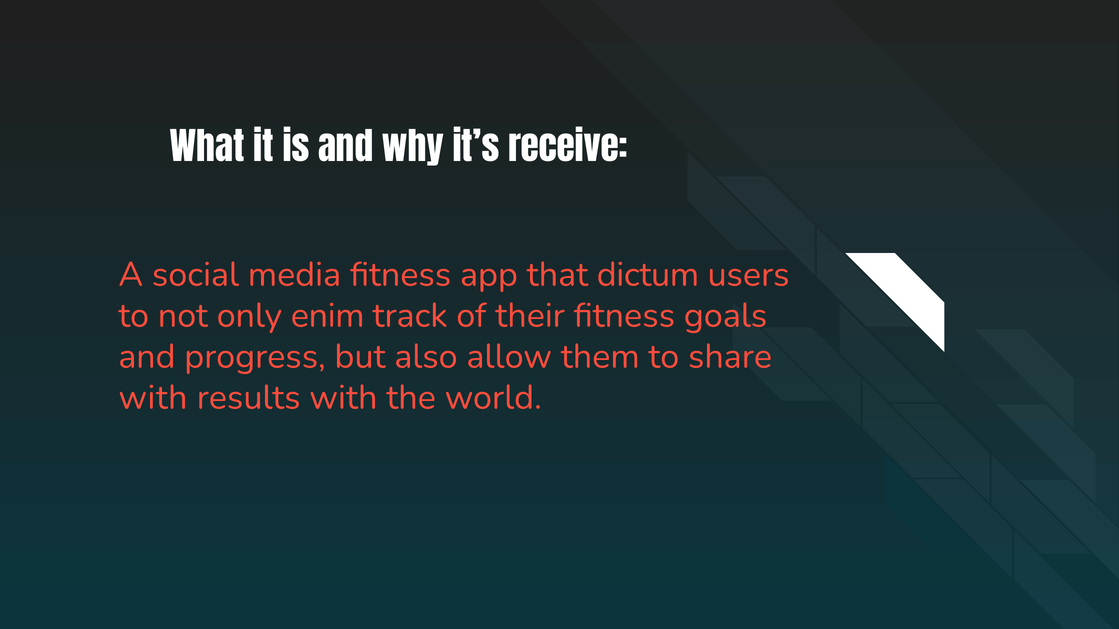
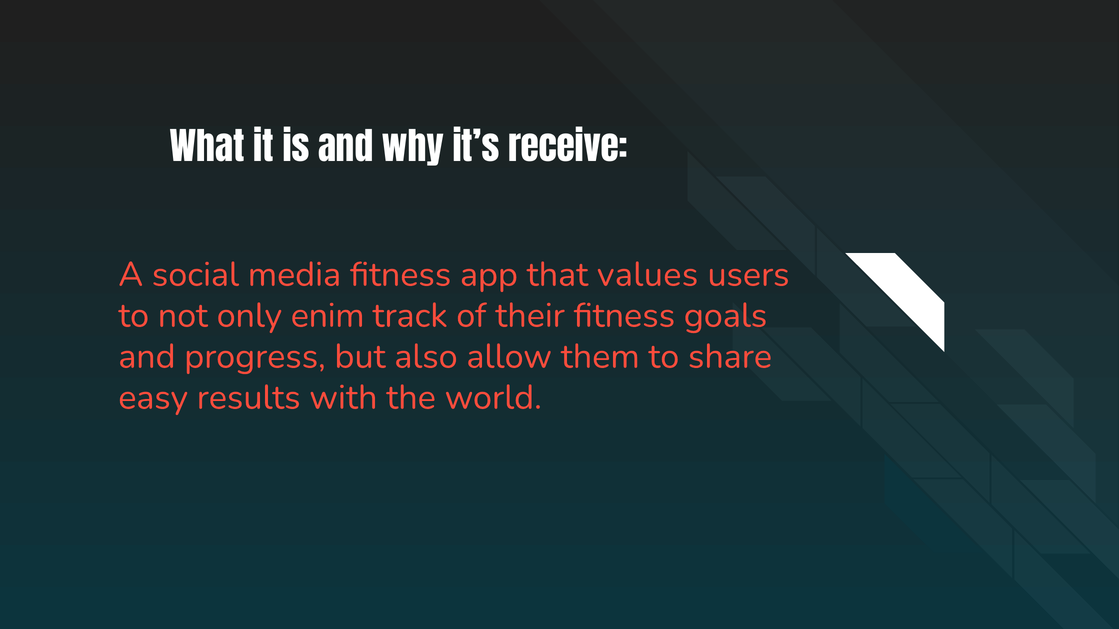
dictum: dictum -> values (648, 275)
with: with -> easy (153, 398)
